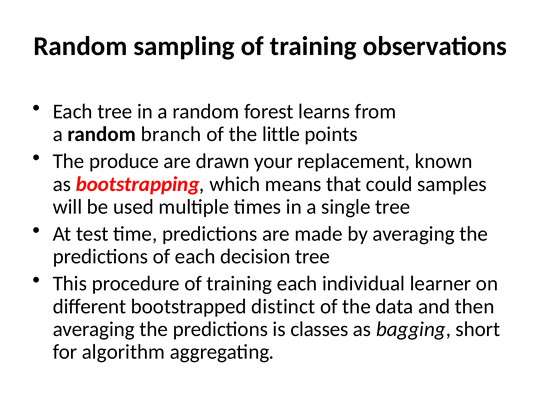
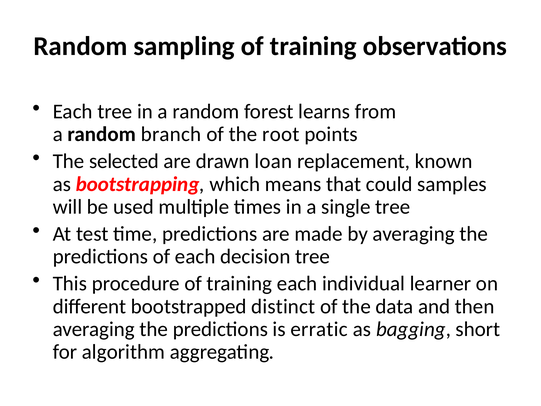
little: little -> root (281, 134)
produce: produce -> selected (124, 161)
your: your -> loan (273, 161)
classes: classes -> erratic (319, 329)
